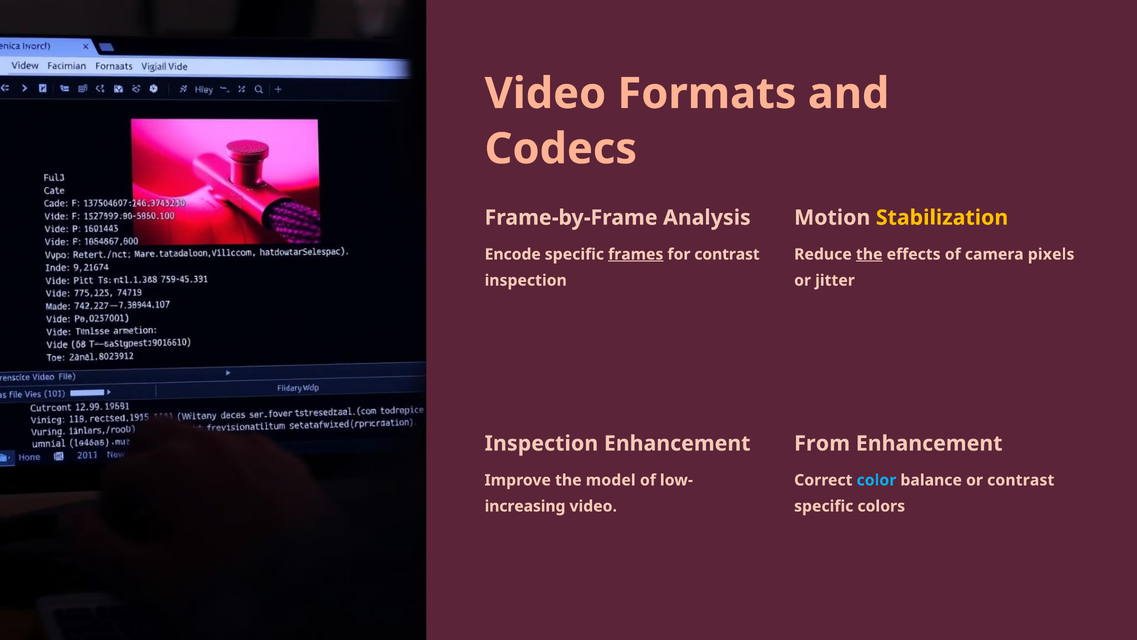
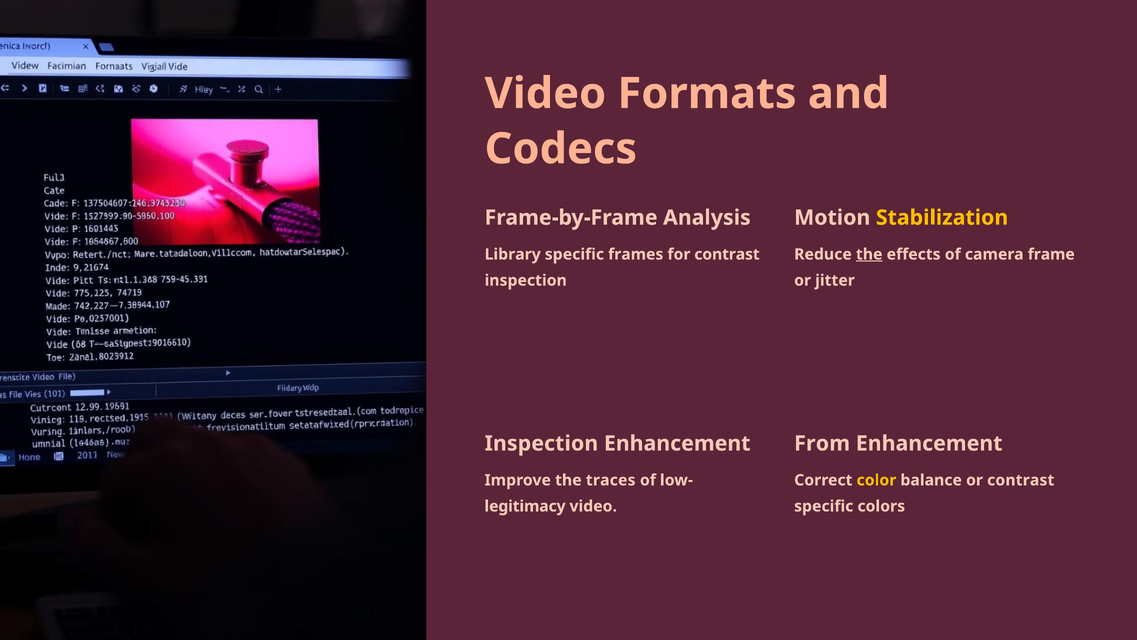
Encode: Encode -> Library (513, 254)
frames underline: present -> none (636, 254)
pixels: pixels -> frame (1051, 254)
model: model -> traces (611, 480)
color colour: light blue -> yellow (876, 480)
increasing: increasing -> legitimacy (525, 506)
